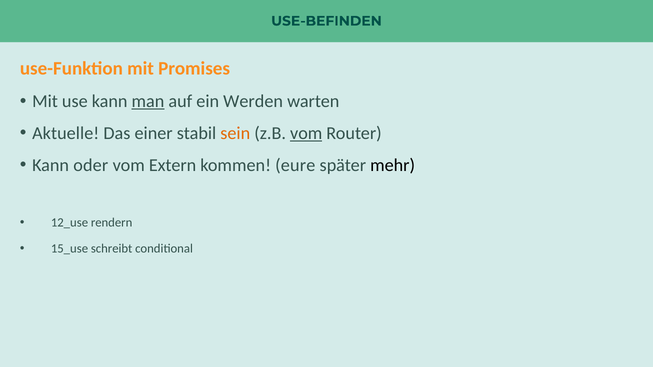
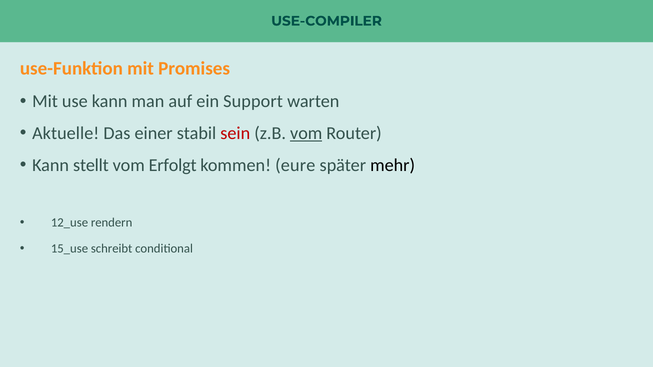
USE-BEFINDEN: USE-BEFINDEN -> USE-COMPILER (327, 21)
man underline: present -> none (148, 101)
Werden: Werden -> Support (253, 101)
sein colour: orange -> red (235, 133)
oder: oder -> stellt (91, 165)
Extern: Extern -> Erfolgt (173, 165)
